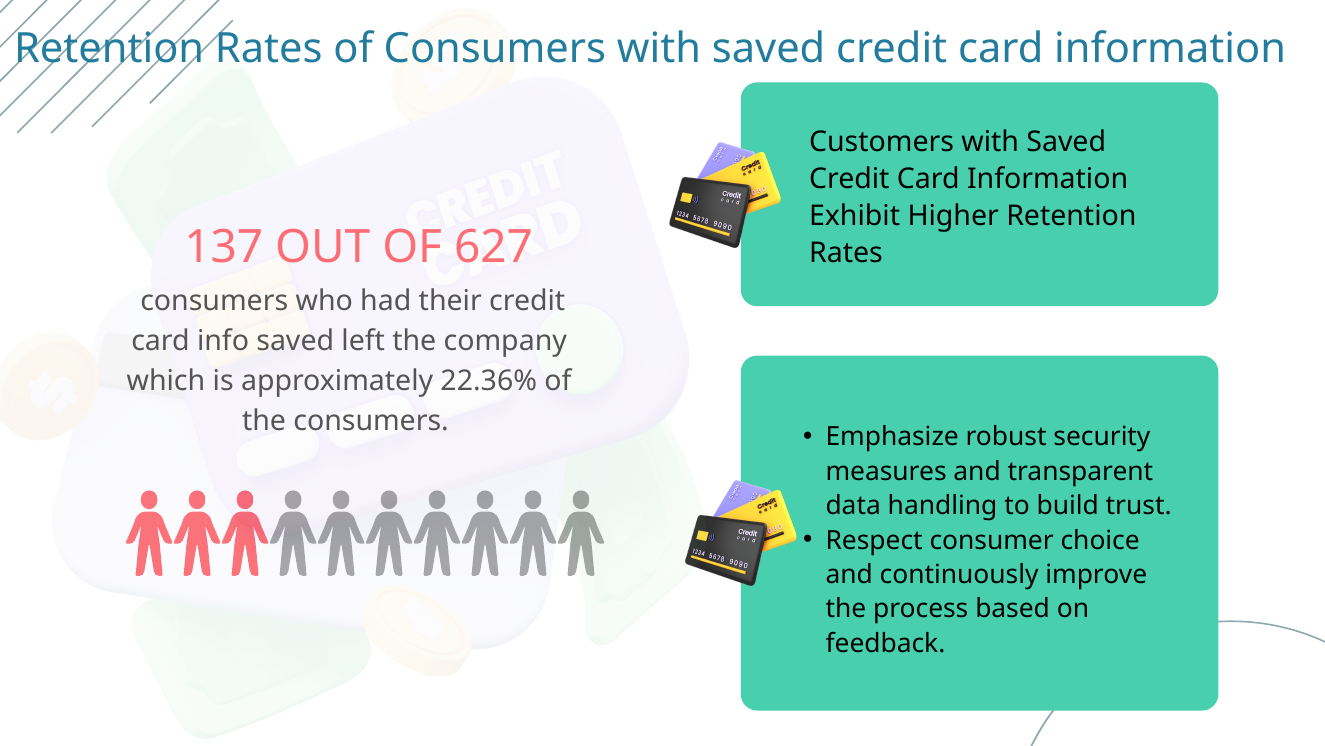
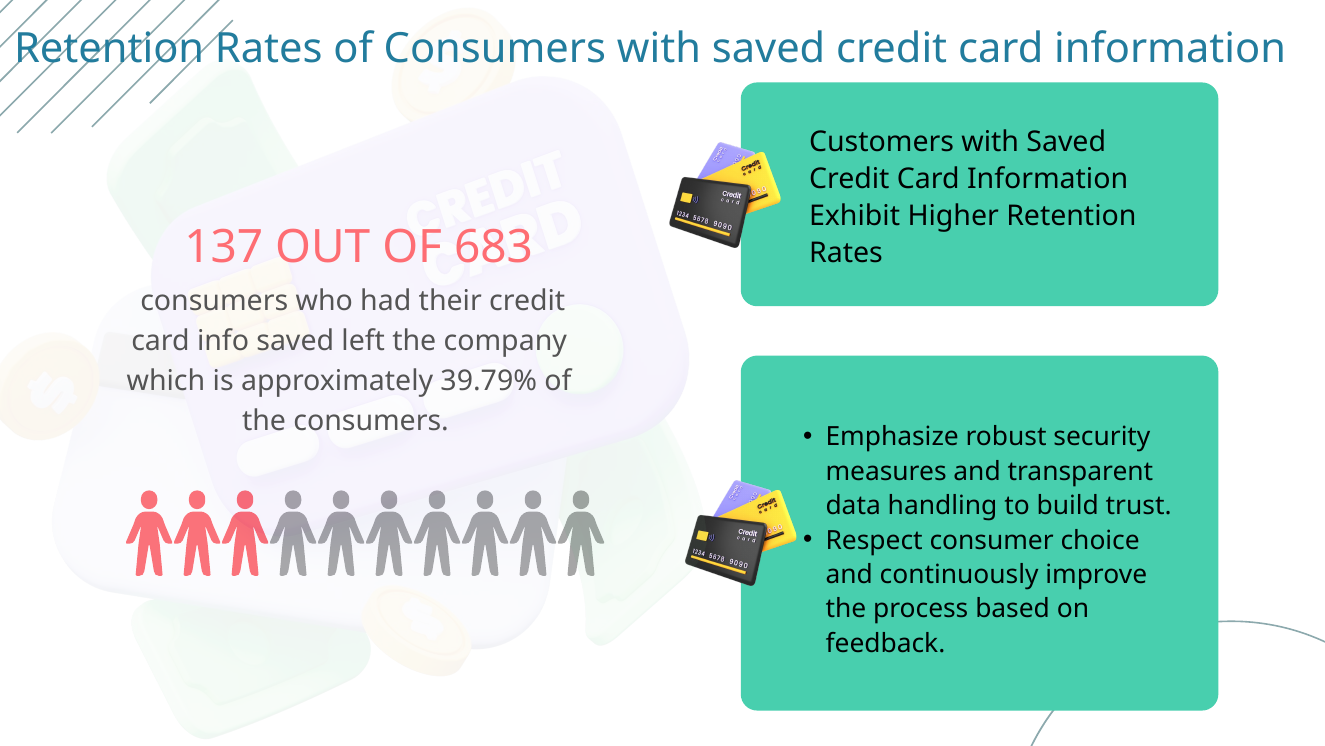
627: 627 -> 683 (494, 247)
22.36%: 22.36% -> 39.79% (489, 381)
